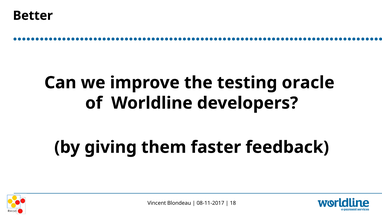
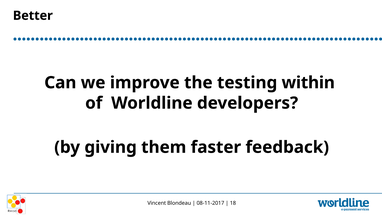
oracle: oracle -> within (308, 83)
